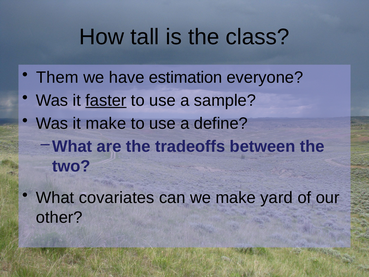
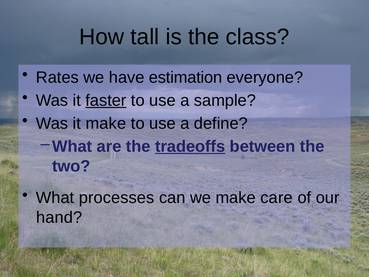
Them: Them -> Rates (57, 77)
tradeoffs underline: none -> present (190, 146)
covariates: covariates -> processes (117, 198)
yard: yard -> care (277, 198)
other: other -> hand (59, 217)
